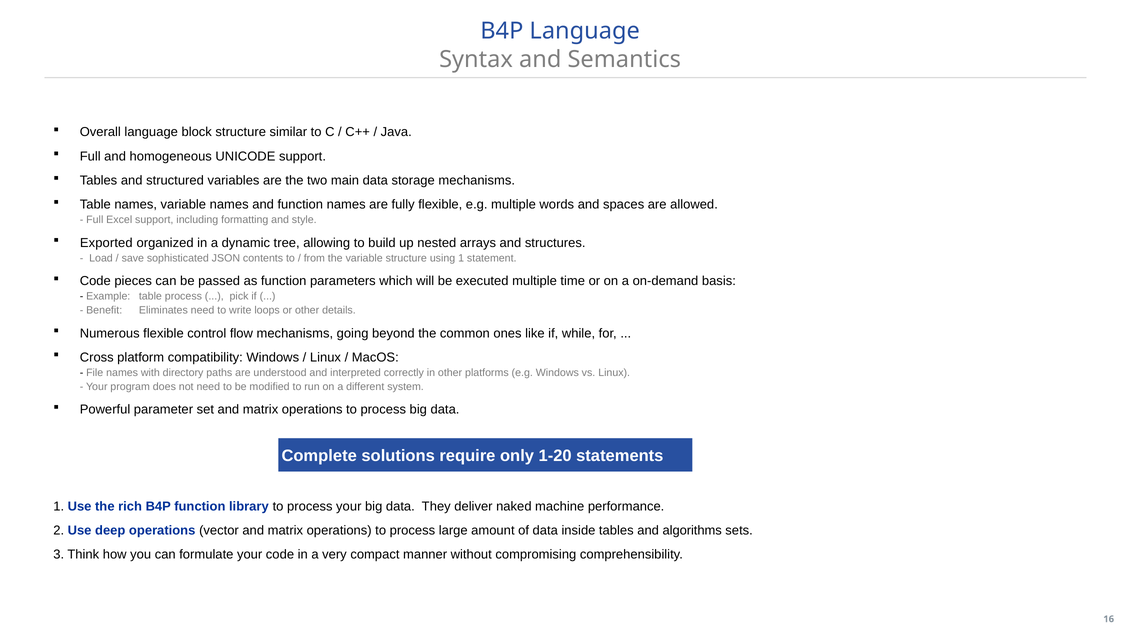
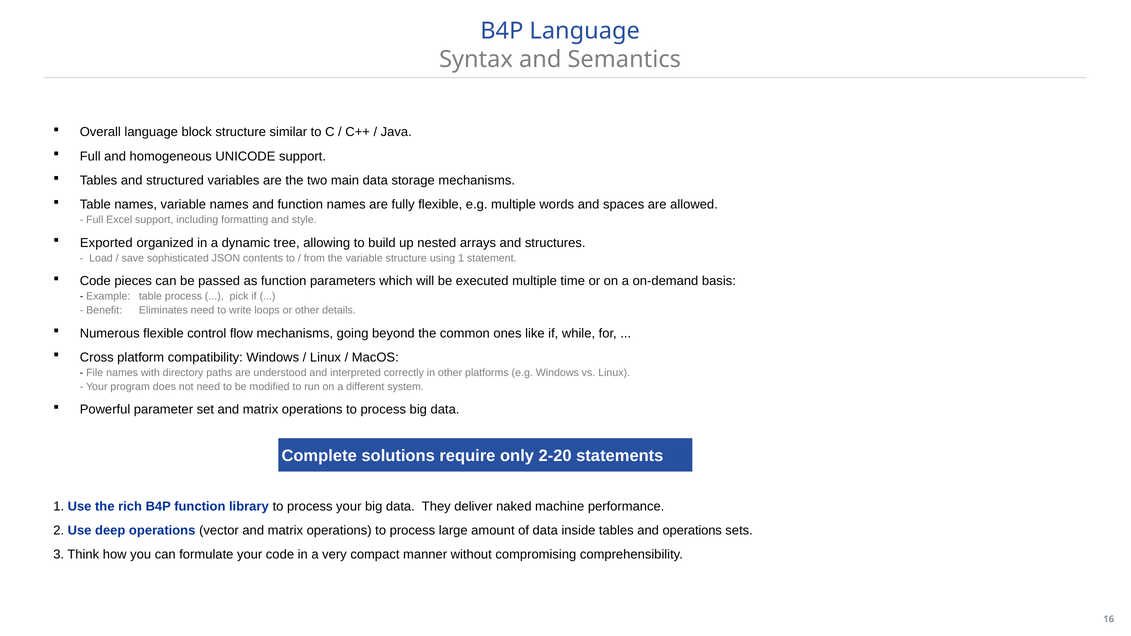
1-20: 1-20 -> 2-20 (555, 456)
and algorithms: algorithms -> operations (692, 531)
